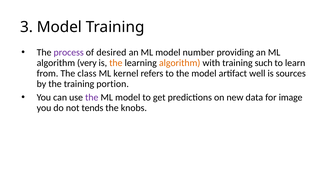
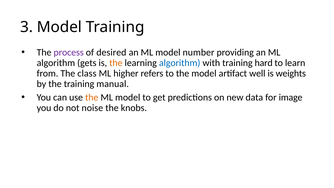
very: very -> gets (87, 63)
algorithm colour: orange -> blue (180, 63)
such: such -> hard (264, 63)
kernel: kernel -> higher (126, 73)
sources: sources -> weights (291, 73)
portion: portion -> manual (113, 84)
the colour: purple -> orange (92, 97)
tends: tends -> noise (92, 108)
